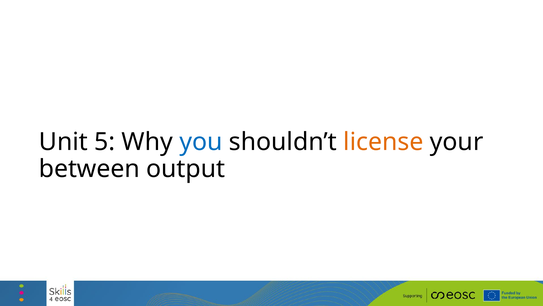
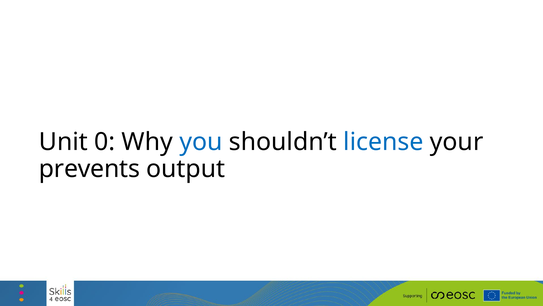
5: 5 -> 0 (105, 142)
license colour: orange -> blue (383, 142)
between: between -> prevents (89, 168)
